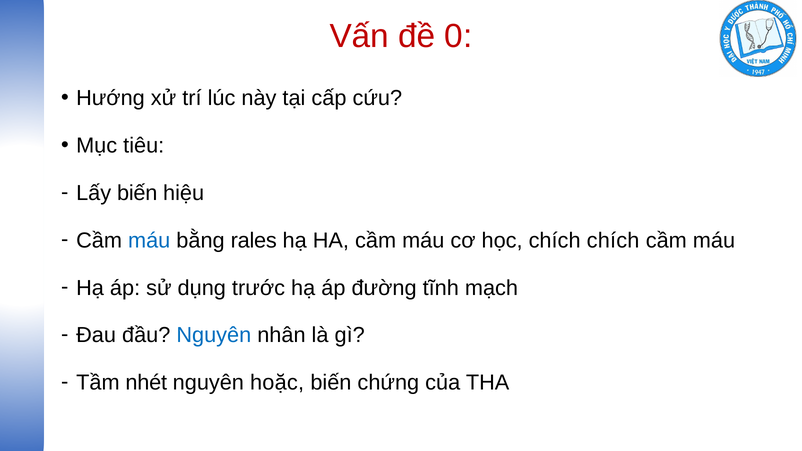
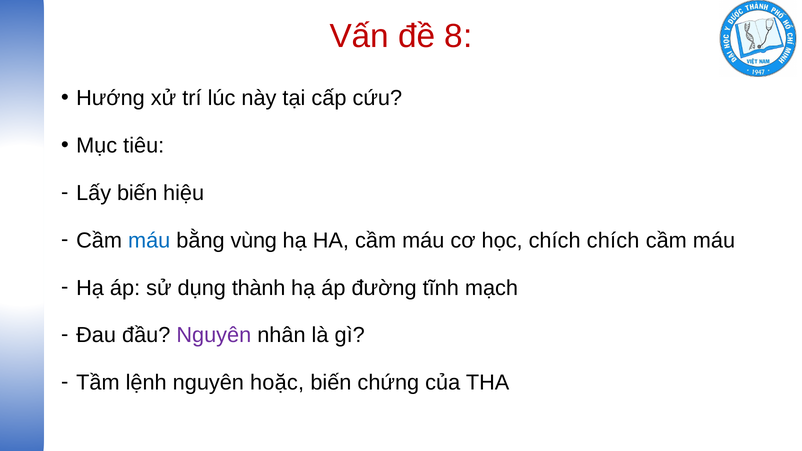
0: 0 -> 8 (458, 36)
rales: rales -> vùng (254, 241)
trước: trước -> thành (259, 288)
Nguyên colour: blue -> purple (214, 335)
nhét: nhét -> lệnh (146, 383)
